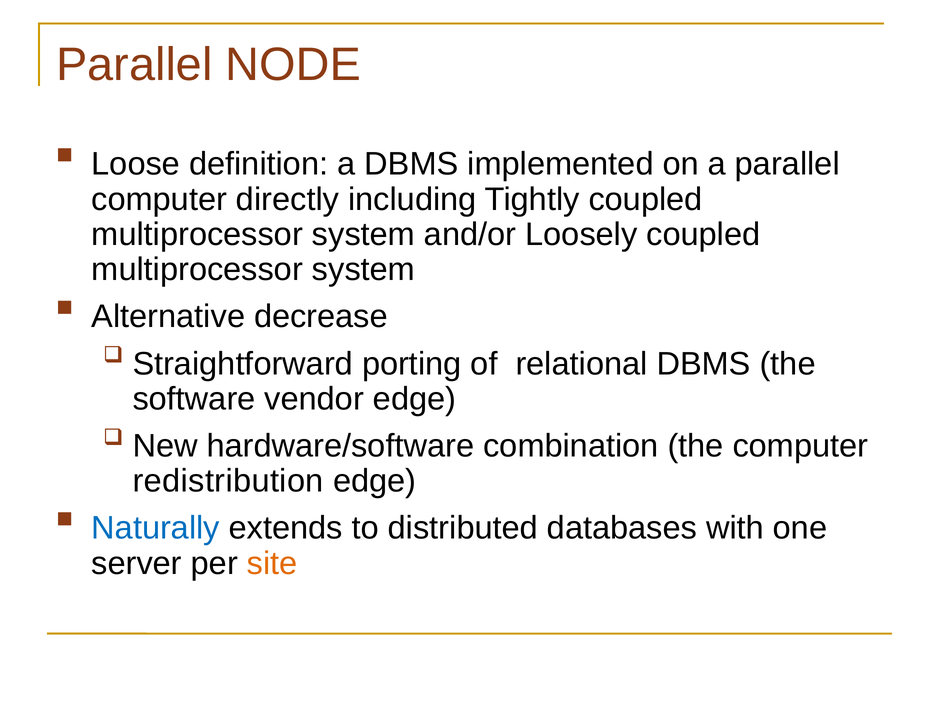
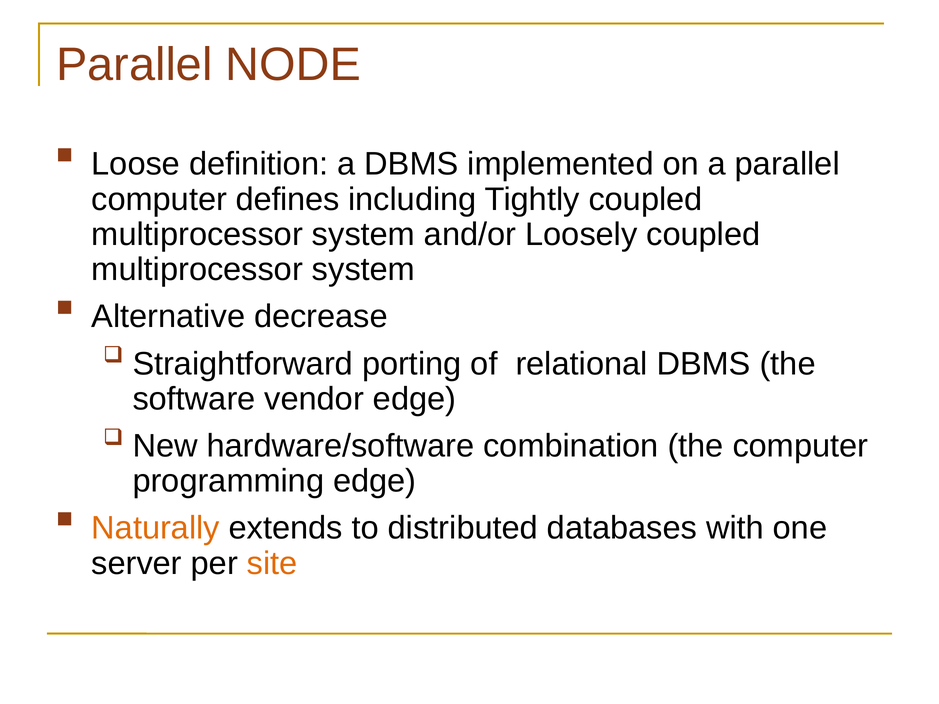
directly: directly -> defines (288, 199)
redistribution: redistribution -> programming (228, 481)
Naturally colour: blue -> orange (156, 528)
